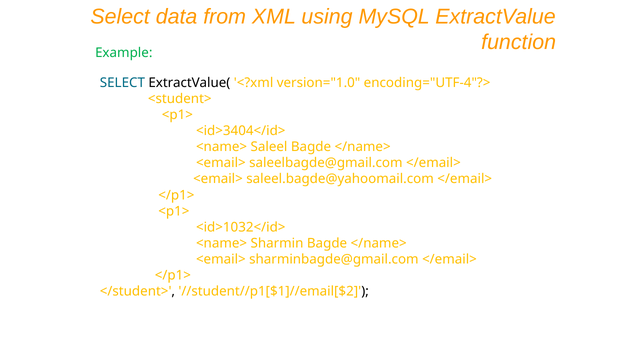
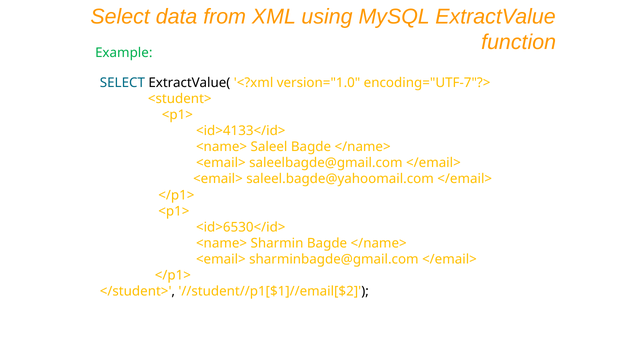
encoding="UTF-4"?>: encoding="UTF-4"?> -> encoding="UTF-7"?> (427, 83)
<id>3404</id>: <id>3404</id> -> <id>4133</id> (241, 131)
<id>1032</id>: <id>1032</id> -> <id>6530</id> (241, 227)
